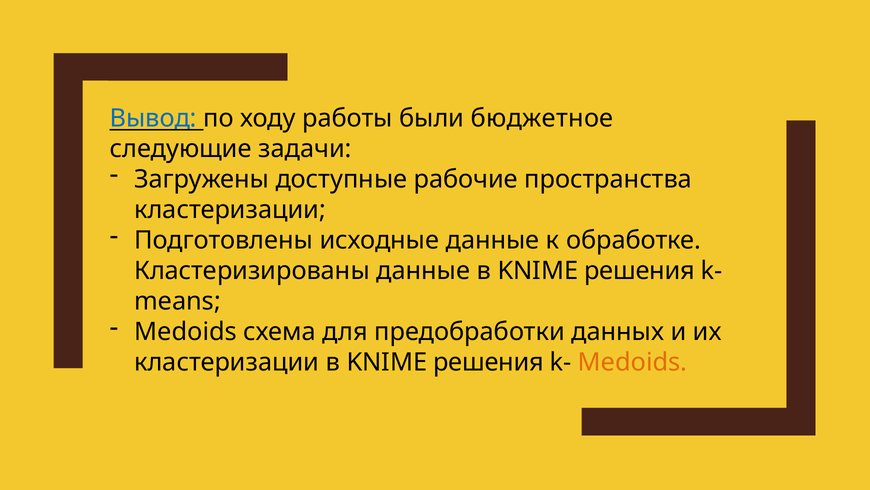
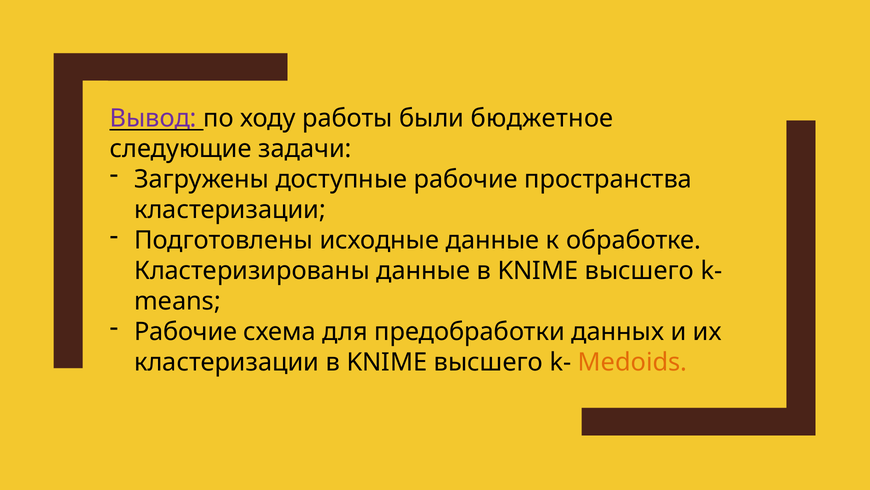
Вывод colour: blue -> purple (153, 118)
данные в KNIME решения: решения -> высшего (639, 270)
Medoids: Medoids -> Рабочие (186, 331)
кластеризации в KNIME решения: решения -> высшего (488, 362)
